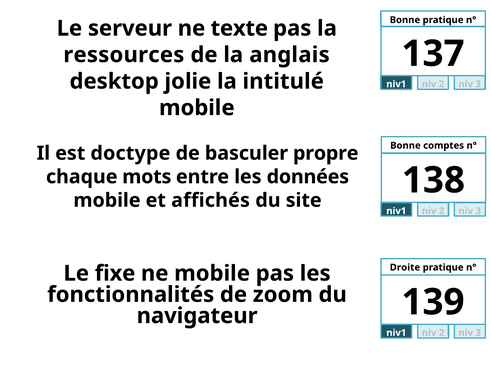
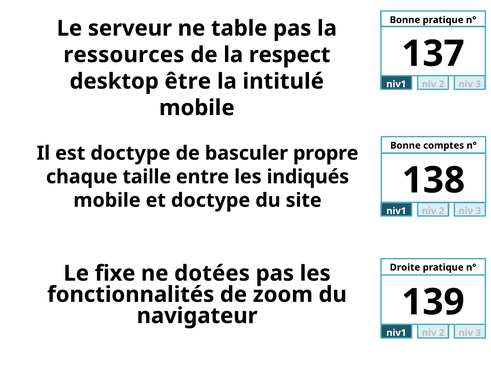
texte: texte -> table (239, 28)
anglais: anglais -> respect (290, 55)
jolie: jolie -> être (188, 81)
mots: mots -> taille (147, 177)
données: données -> indiqués (308, 177)
et affichés: affichés -> doctype (211, 200)
ne mobile: mobile -> dotées (212, 274)
